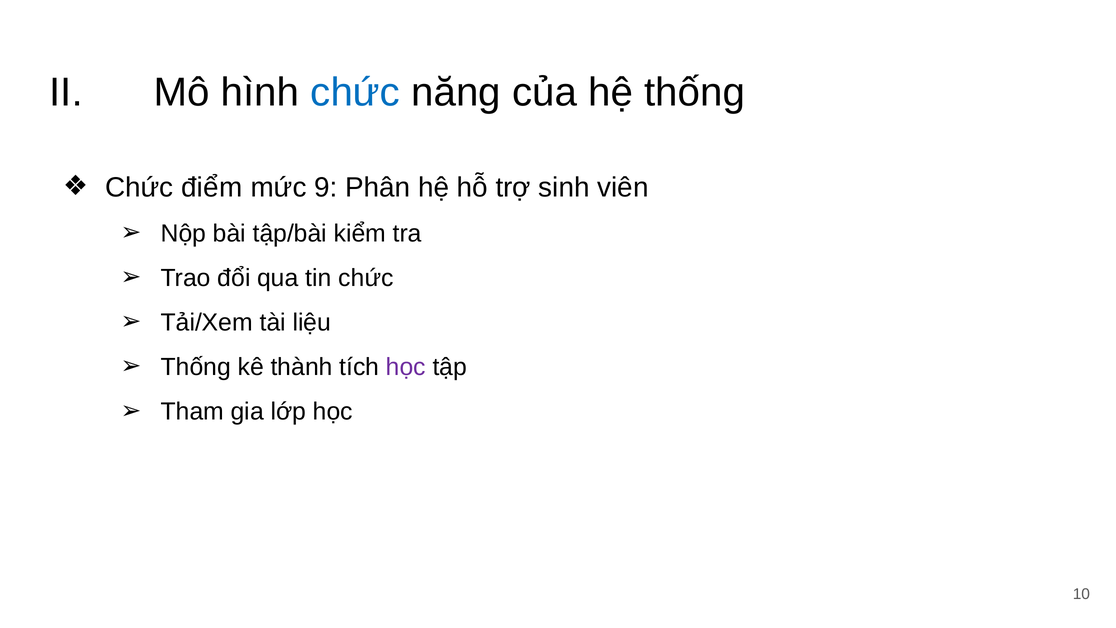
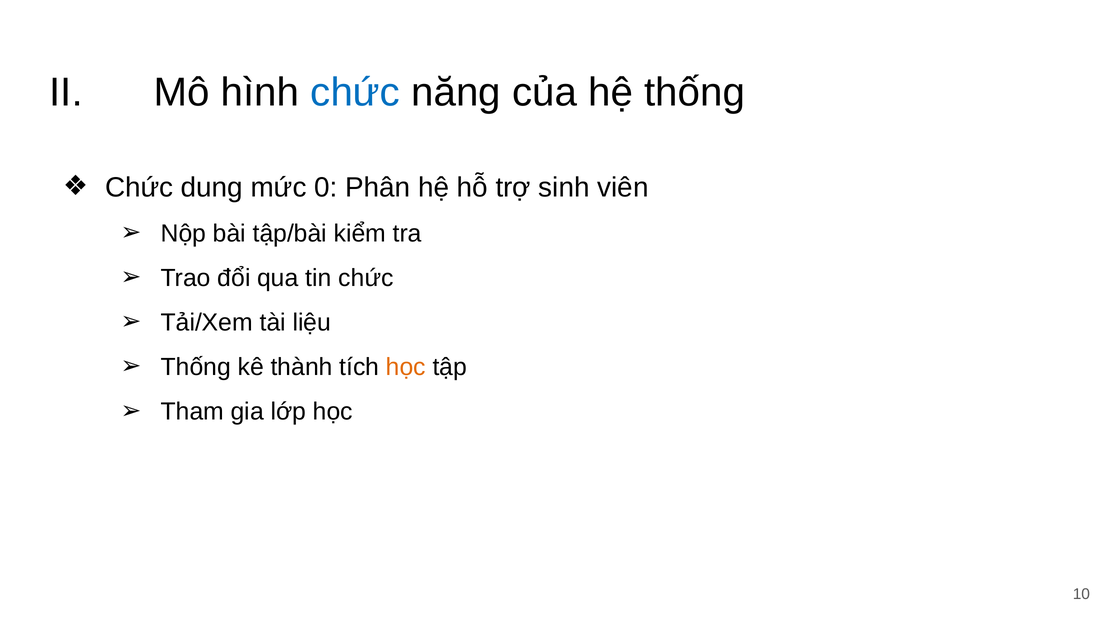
điểm: điểm -> dung (212, 187)
9: 9 -> 0 (326, 187)
học colour: purple -> orange (406, 367)
